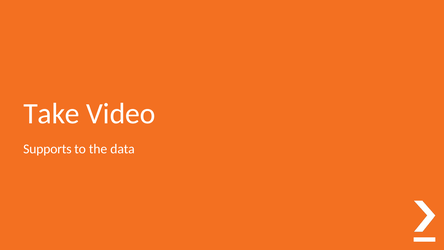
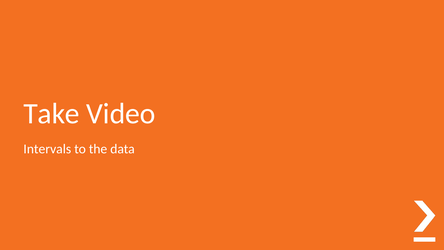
Supports: Supports -> Intervals (47, 149)
